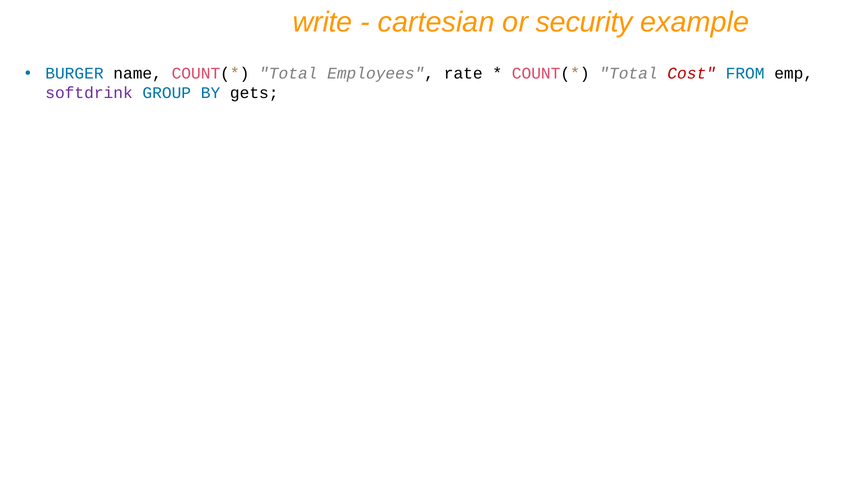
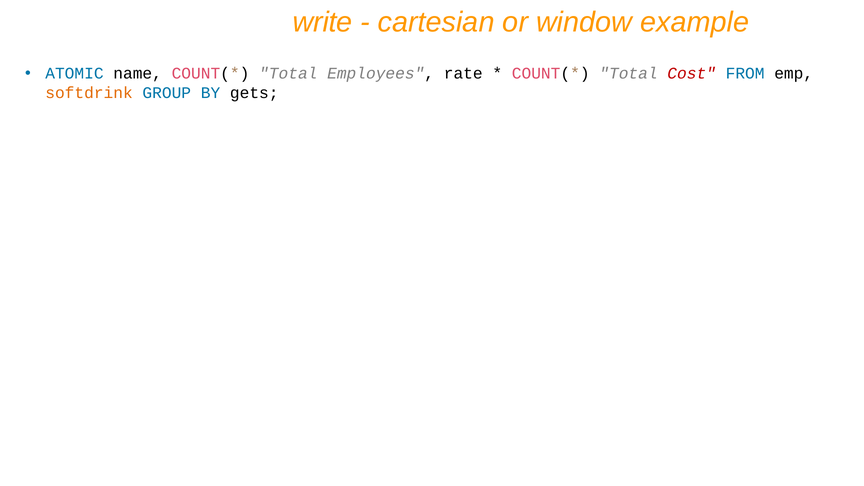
security: security -> window (584, 22)
BURGER: BURGER -> ATOMIC (74, 74)
softdrink colour: purple -> orange (89, 93)
